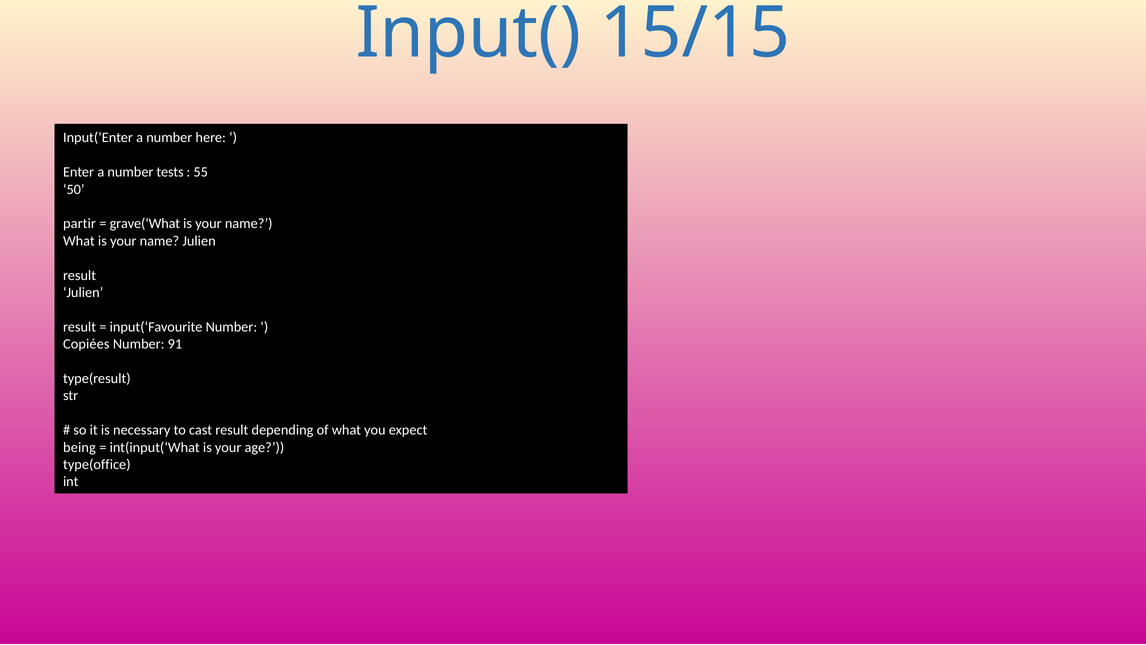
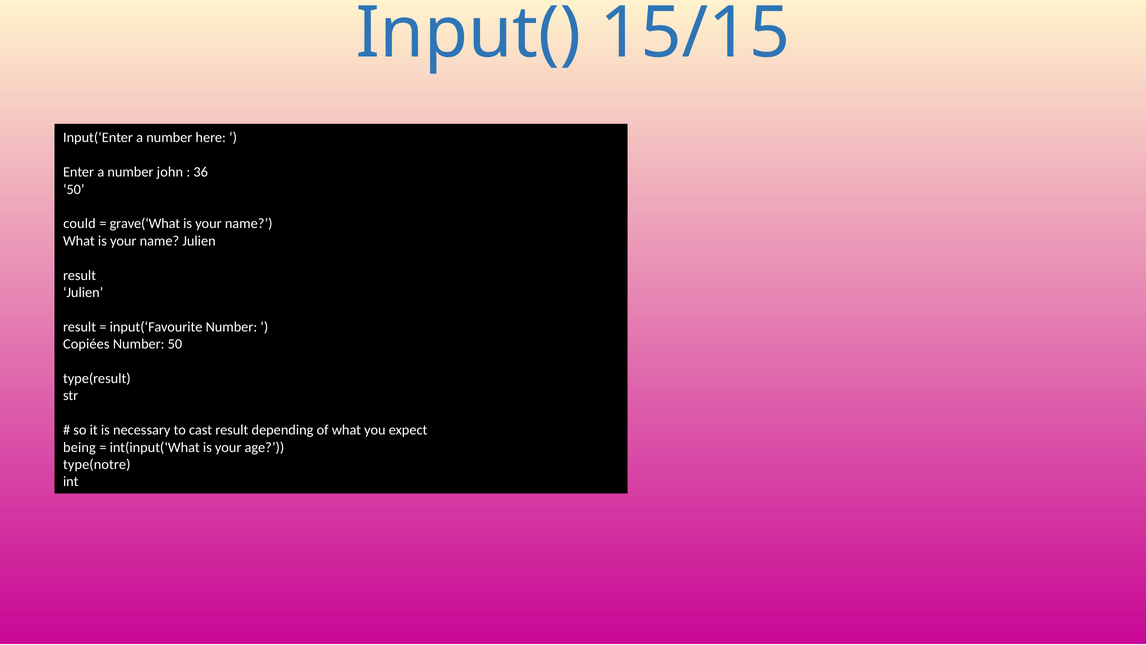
tests: tests -> john (170, 172)
55: 55 -> 36 (201, 172)
partir: partir -> could (79, 224)
Number 91: 91 -> 50 (175, 344)
type(office: type(office -> type(notre (97, 464)
